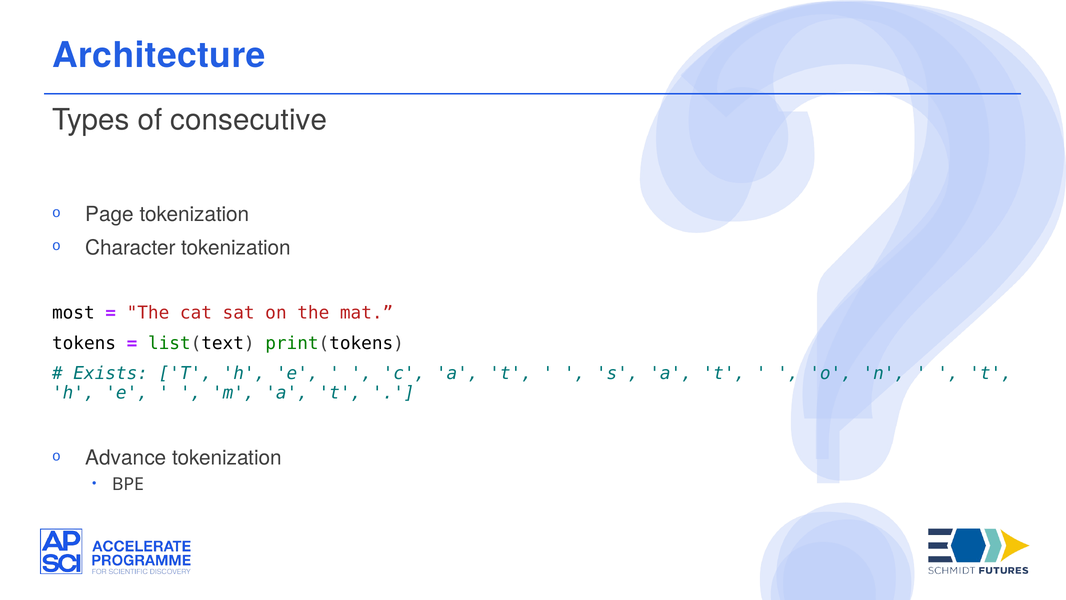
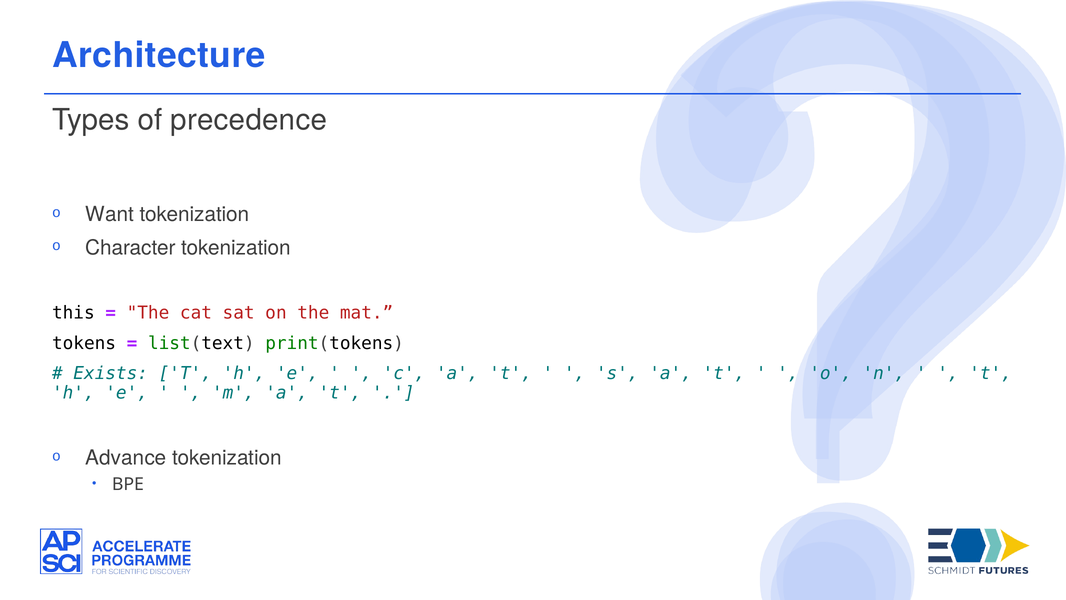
consecutive: consecutive -> precedence (249, 120)
Page: Page -> Want (110, 214)
most: most -> this (73, 313)
